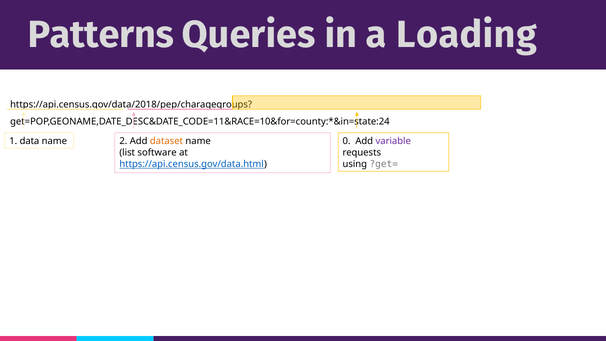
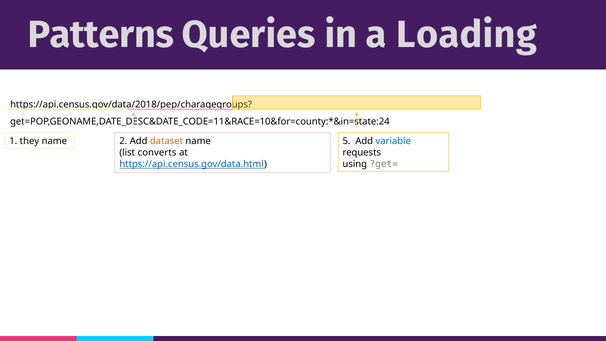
data: data -> they (29, 141)
0: 0 -> 5 (347, 141)
variable colour: purple -> blue (393, 141)
software: software -> converts (157, 153)
